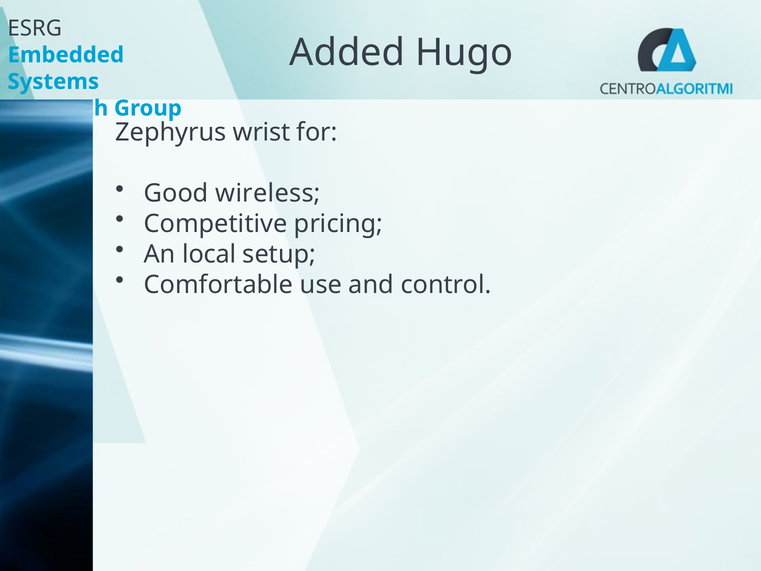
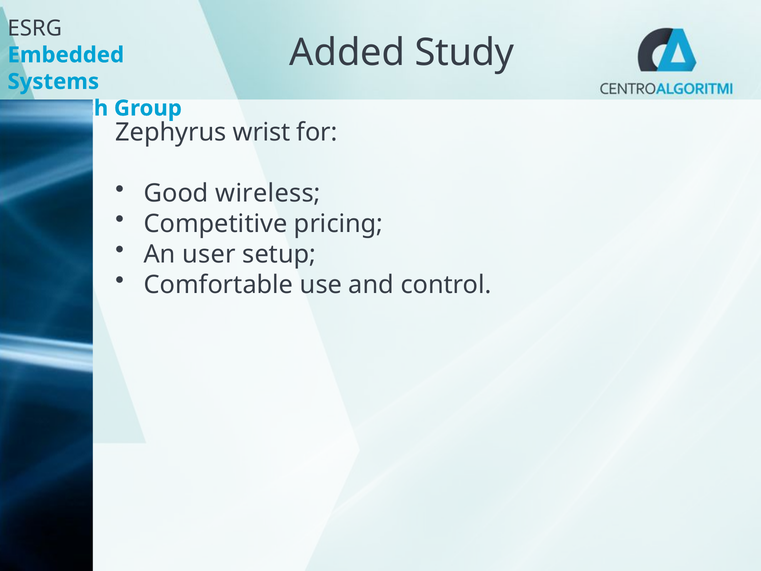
Hugo: Hugo -> Study (464, 52)
local: local -> user (209, 254)
